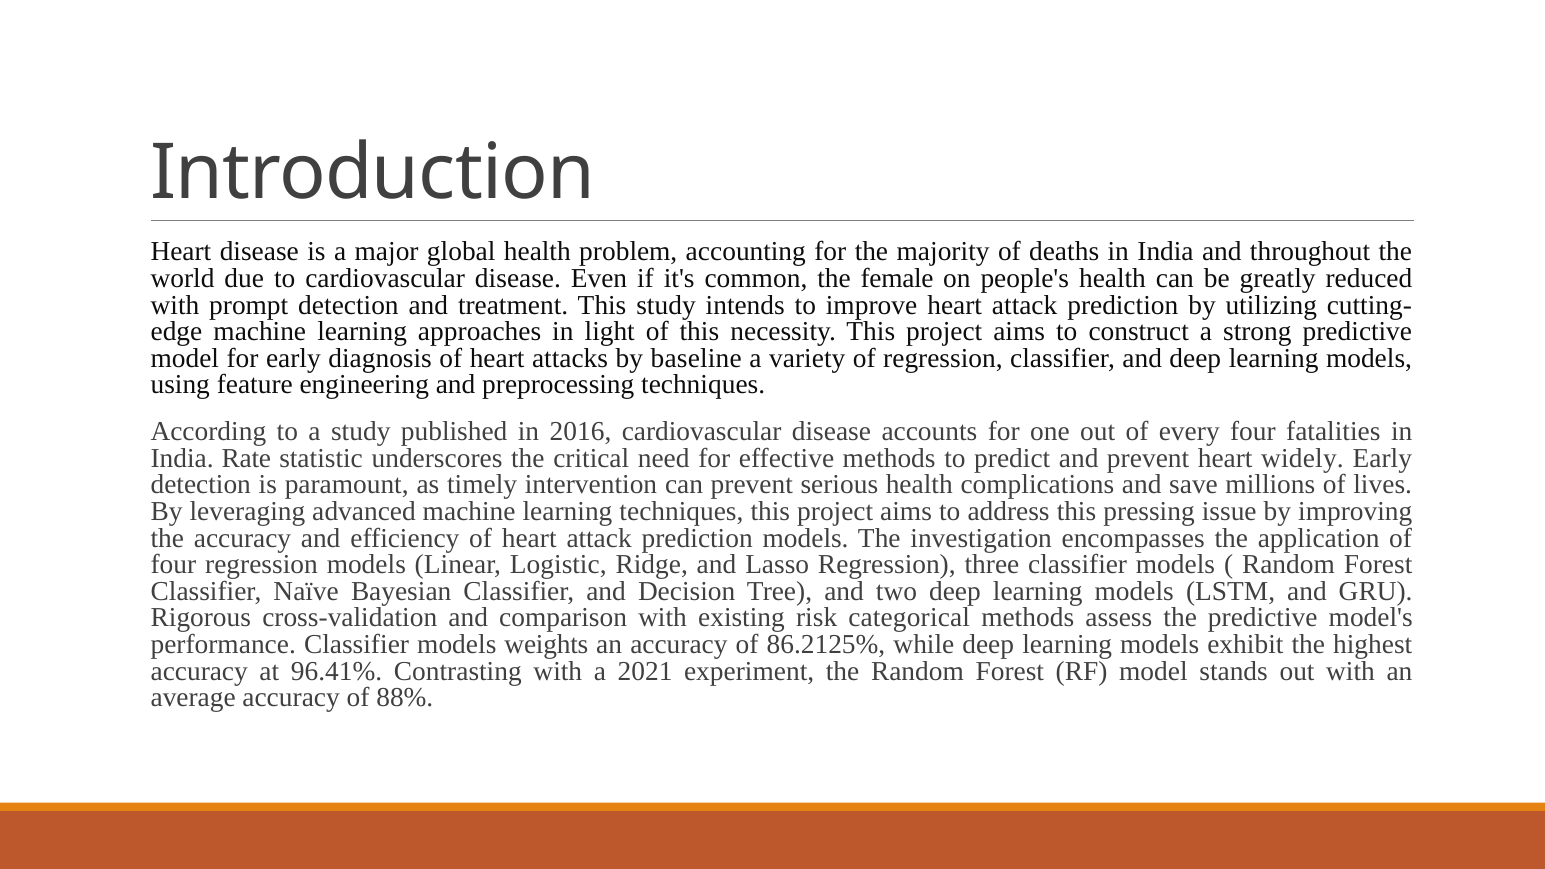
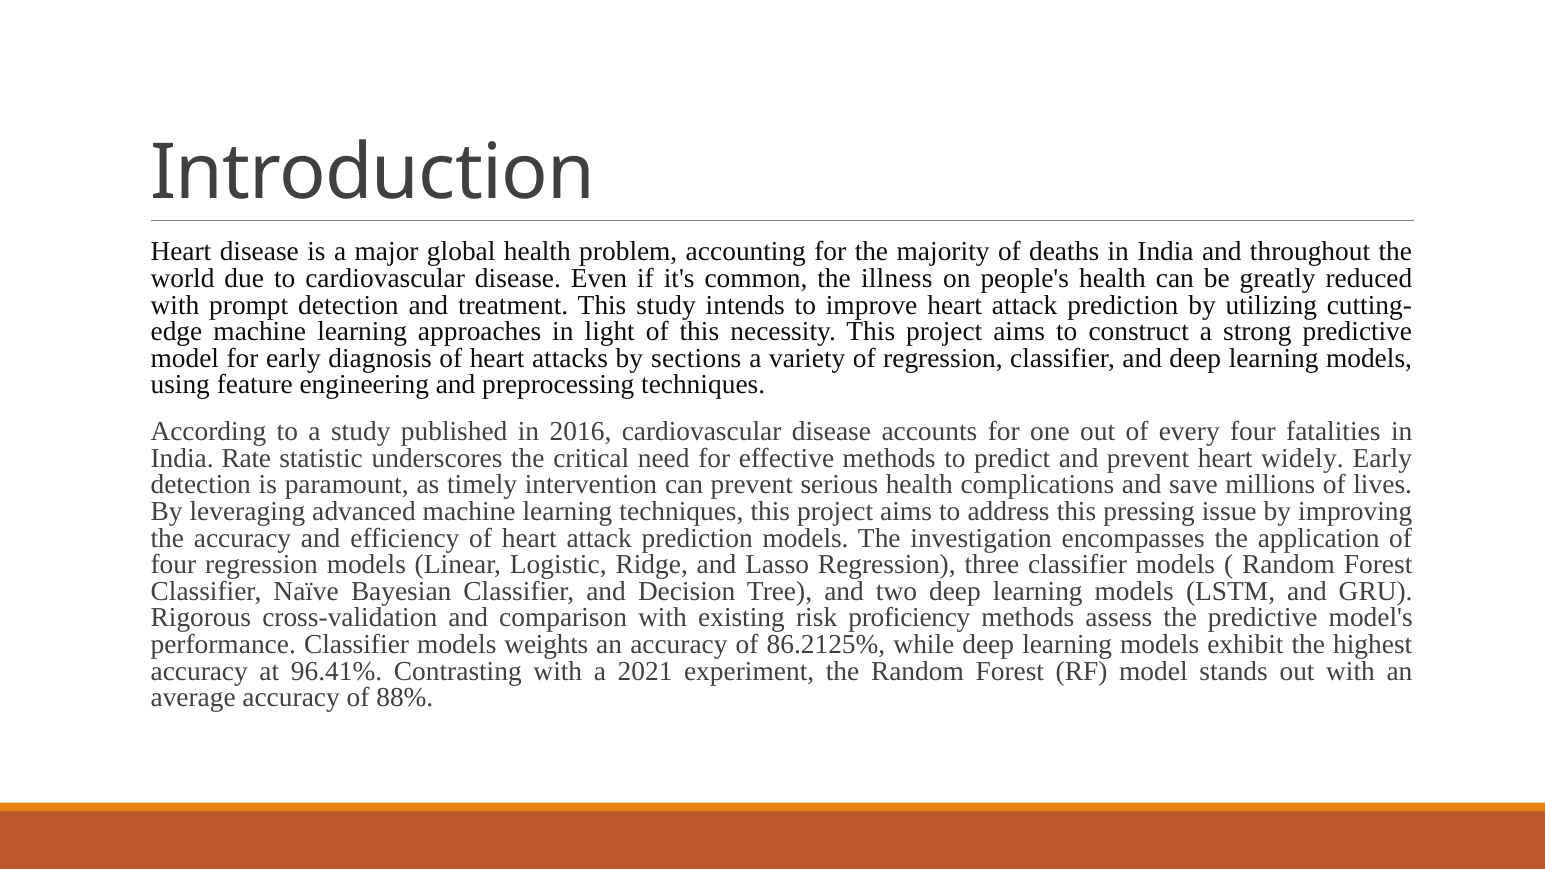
female: female -> illness (897, 279)
baseline: baseline -> sections (696, 358)
categorical: categorical -> proficiency (909, 618)
